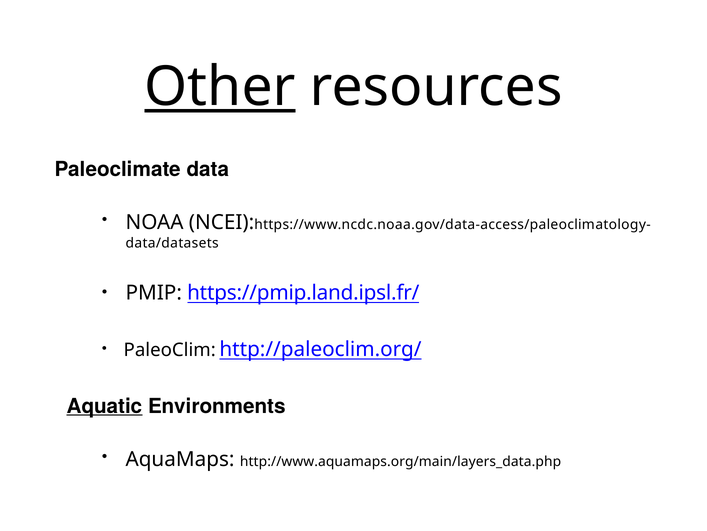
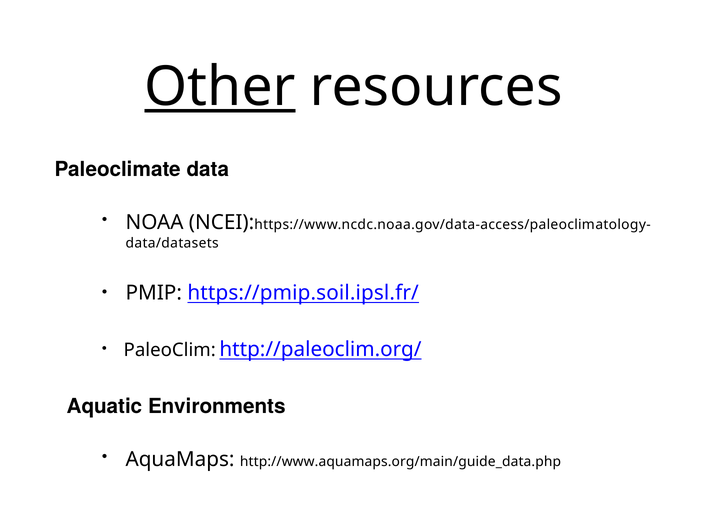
https://pmip.land.ipsl.fr/: https://pmip.land.ipsl.fr/ -> https://pmip.soil.ipsl.fr/ (303, 293)
Aquatic underline: present -> none (105, 406)
http://www.aquamaps.org/main/layers_data.php: http://www.aquamaps.org/main/layers_data.php -> http://www.aquamaps.org/main/guide_data.php (401, 461)
